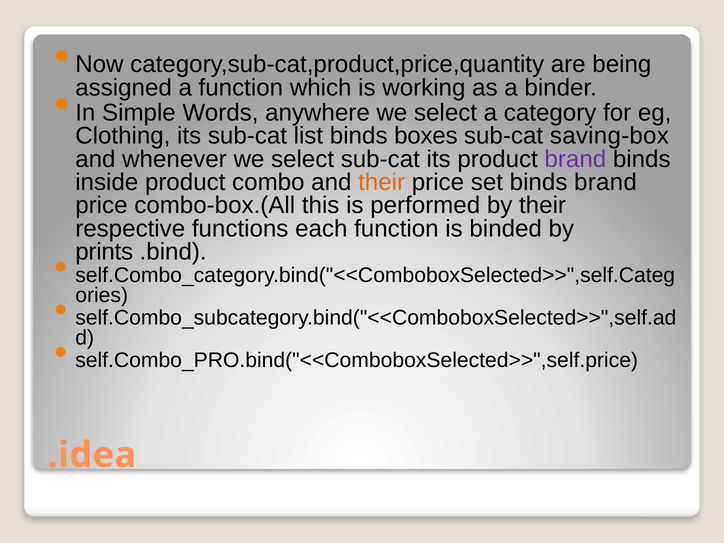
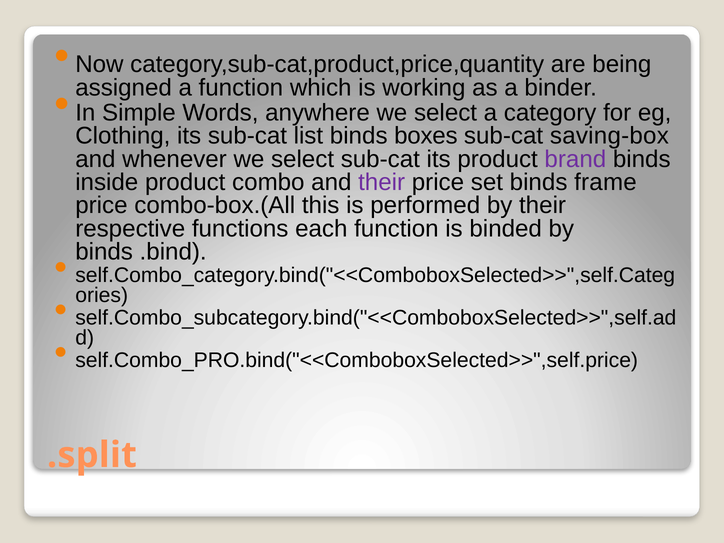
their colour: orange -> purple (382, 182)
binds brand: brand -> frame (605, 182)
prints: prints -> binds (104, 252)
.idea: .idea -> .split (92, 455)
